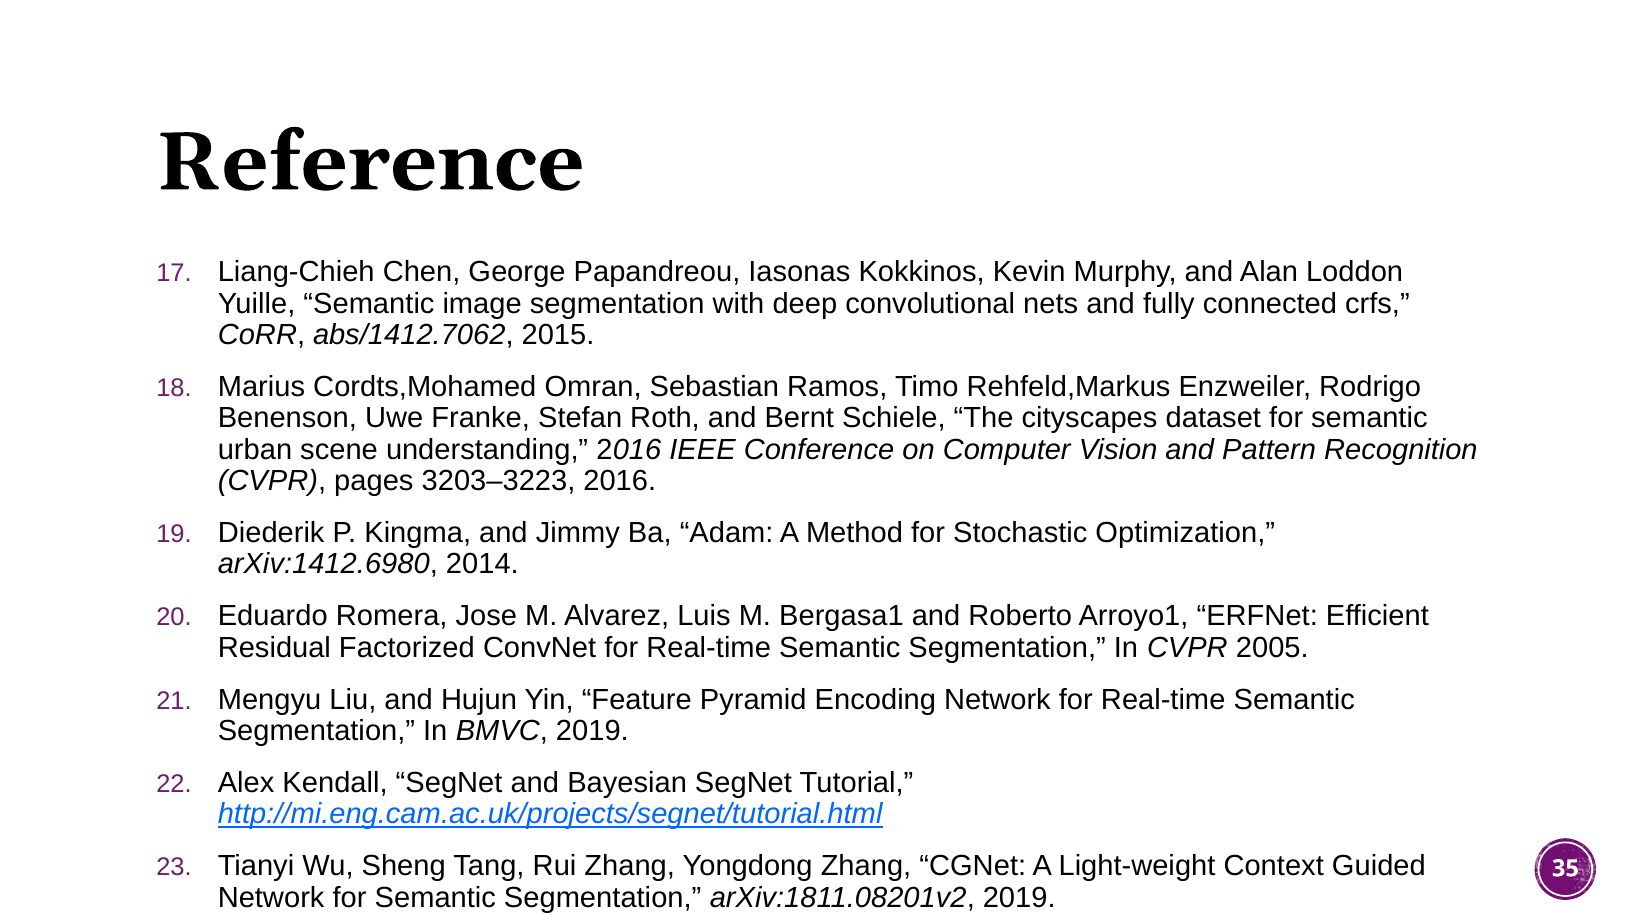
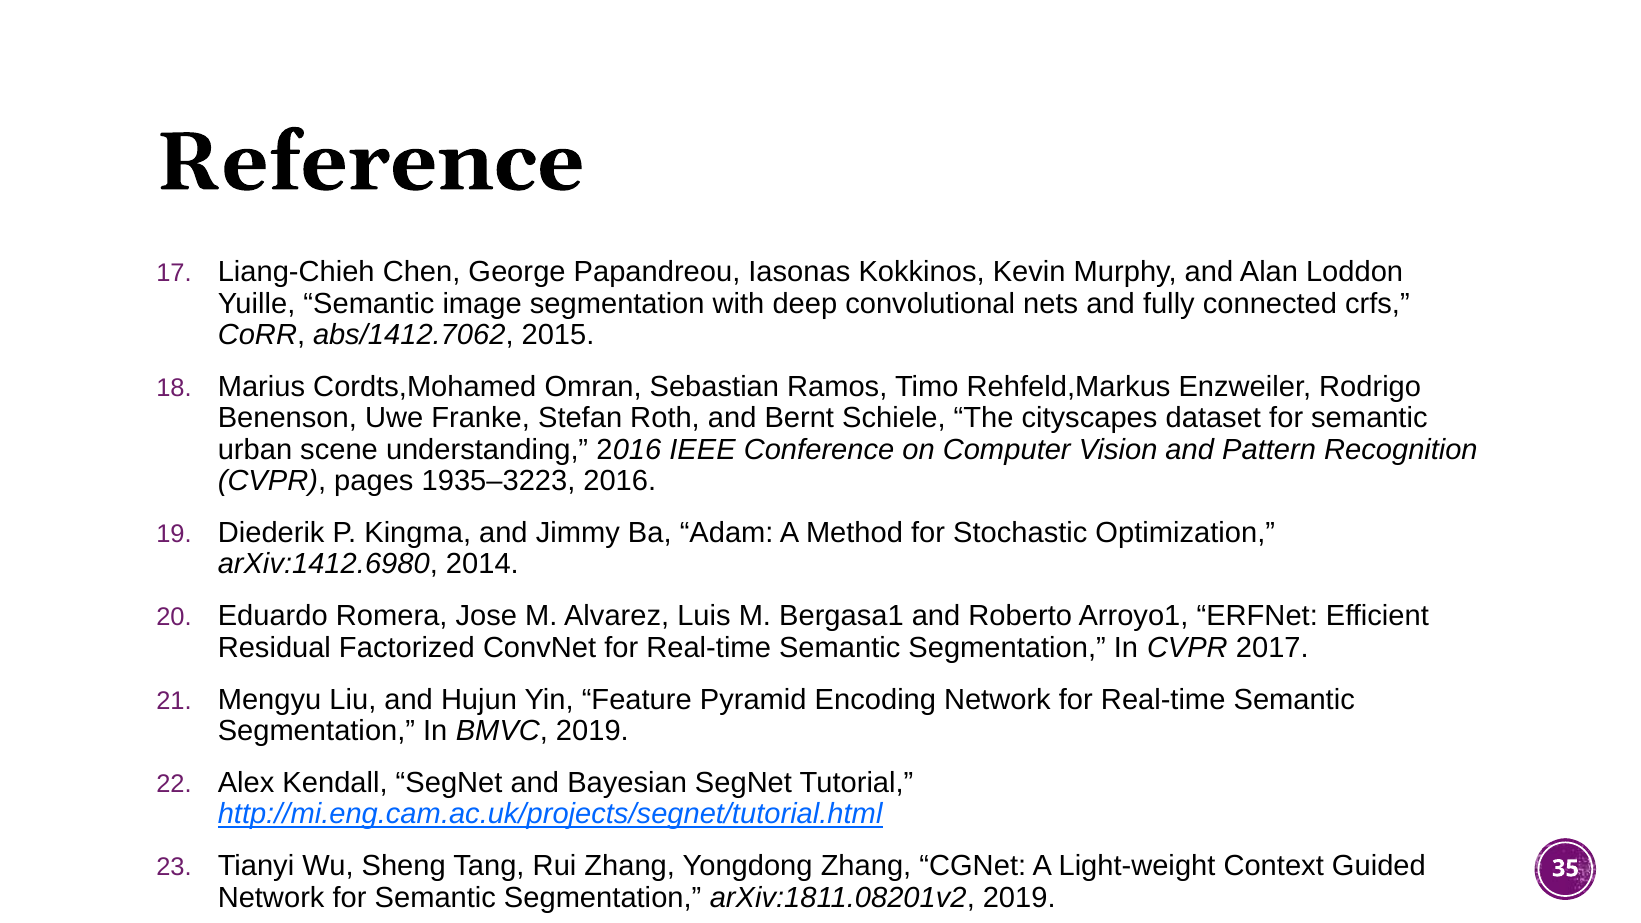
3203–3223: 3203–3223 -> 1935–3223 (499, 481)
2005: 2005 -> 2017 (1272, 648)
